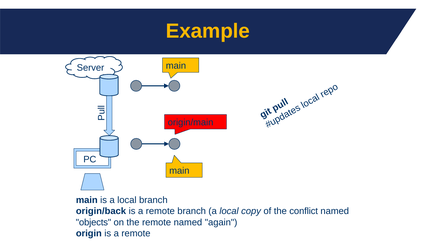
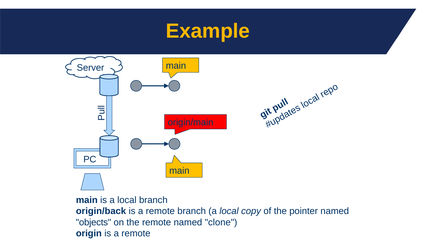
conflict: conflict -> pointer (304, 212)
again: again -> clone (221, 223)
